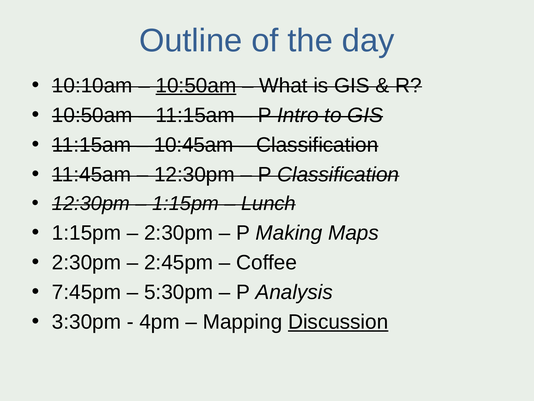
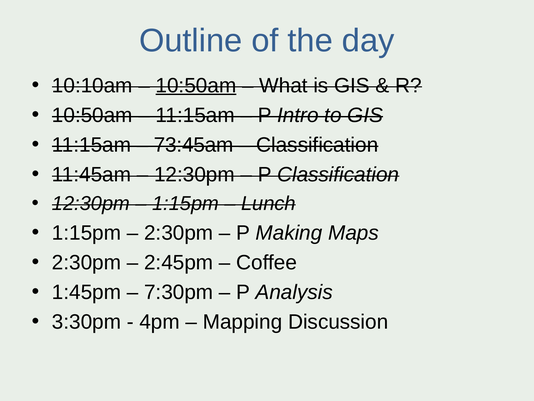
10:45am: 10:45am -> 73:45am (194, 145)
7:45pm: 7:45pm -> 1:45pm (87, 292)
5:30pm: 5:30pm -> 7:30pm (179, 292)
Discussion underline: present -> none (338, 322)
